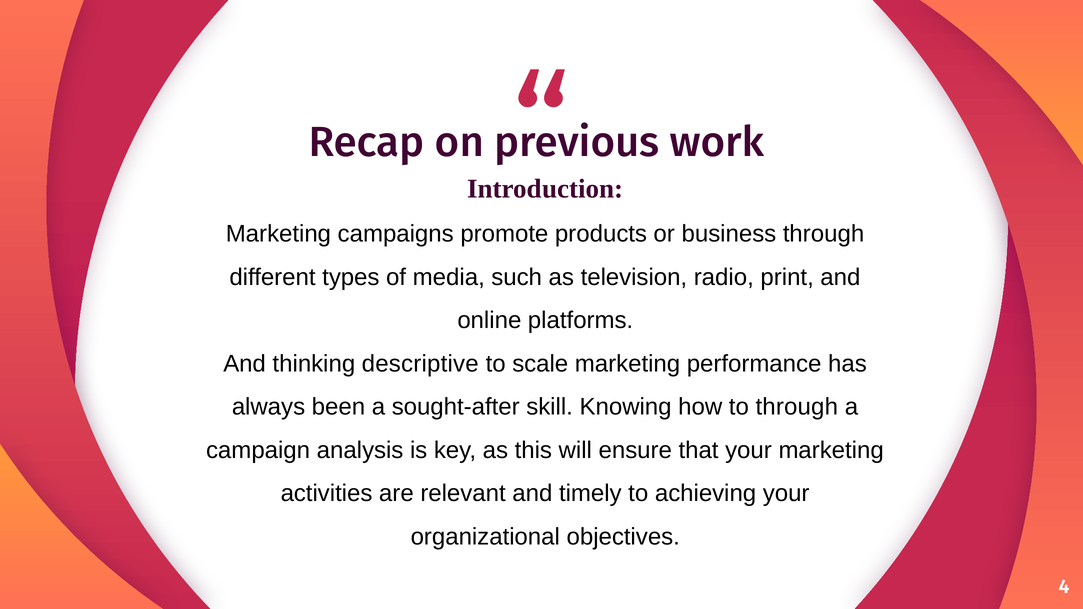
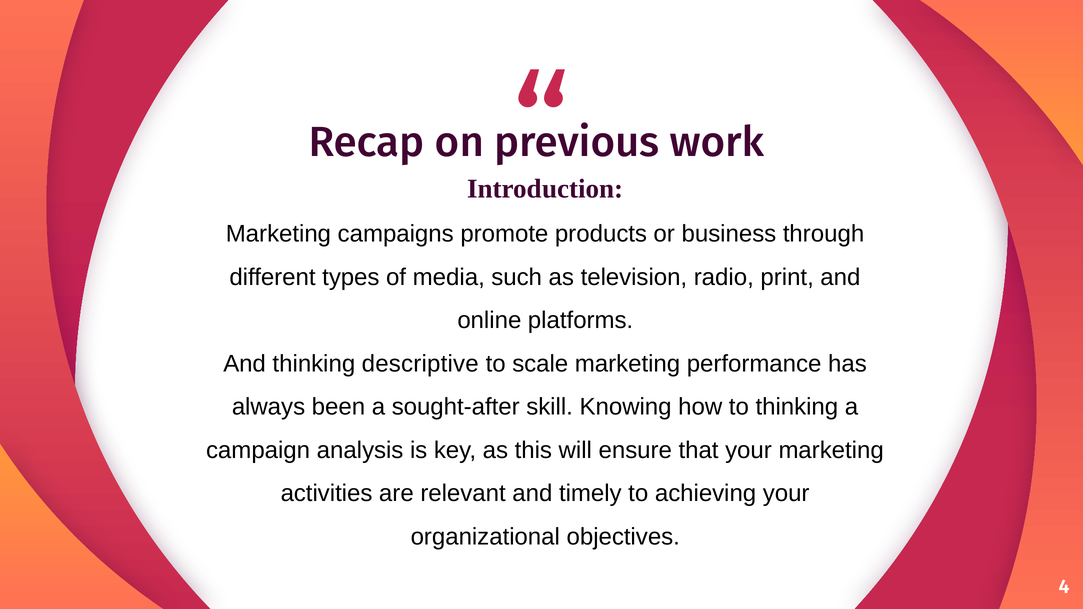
to through: through -> thinking (797, 407)
